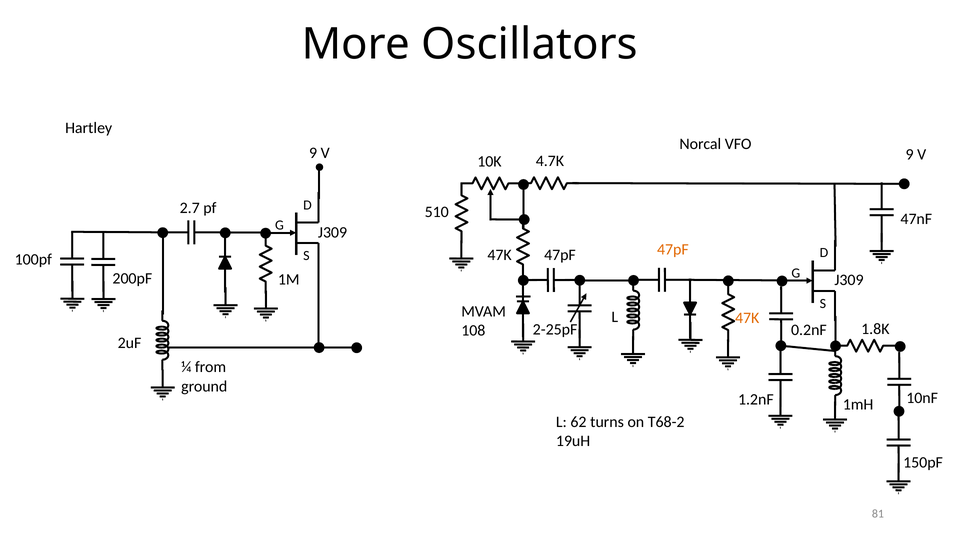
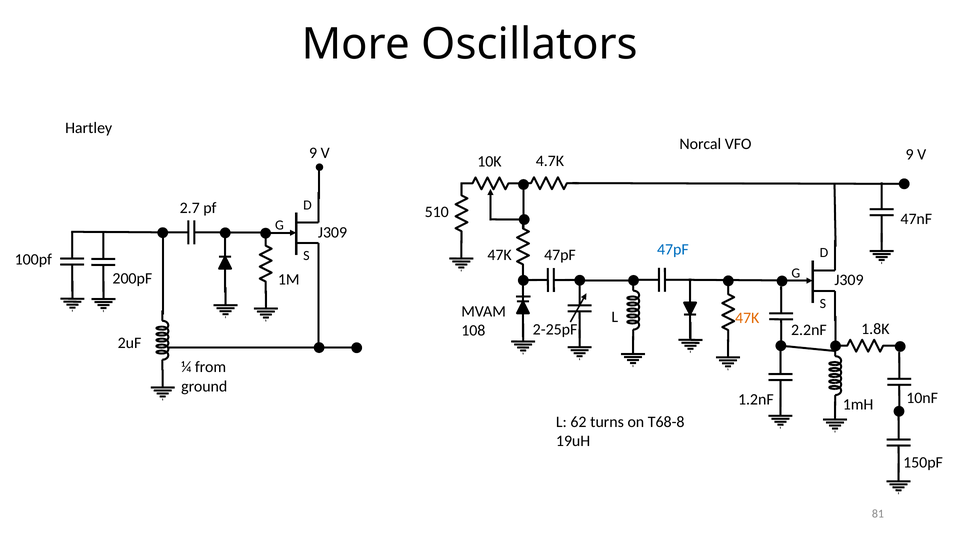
47pF colour: orange -> blue (673, 250)
0.2nF: 0.2nF -> 2.2nF (809, 330)
T68-2: T68-2 -> T68-8 (666, 422)
